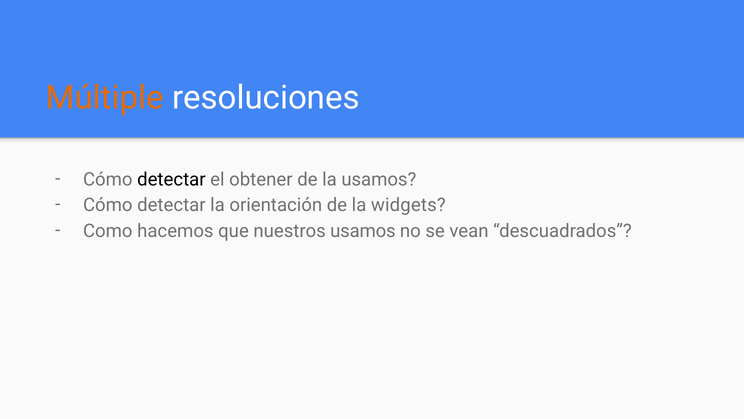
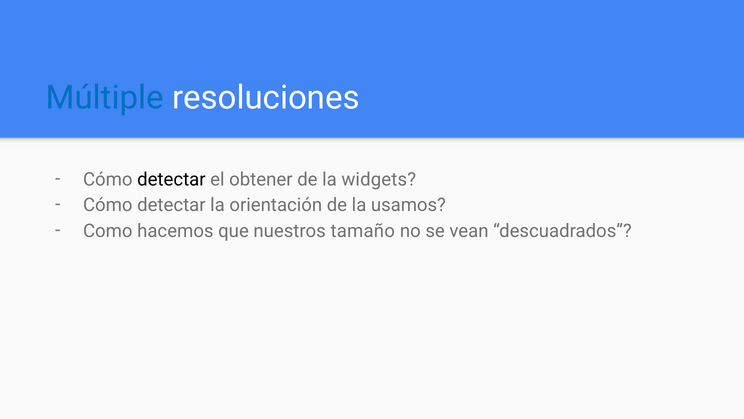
Múltiple colour: orange -> blue (105, 98)
la usamos: usamos -> widgets (379, 179)
widgets: widgets -> usamos (408, 205)
nuestros usamos: usamos -> tamaño (363, 231)
